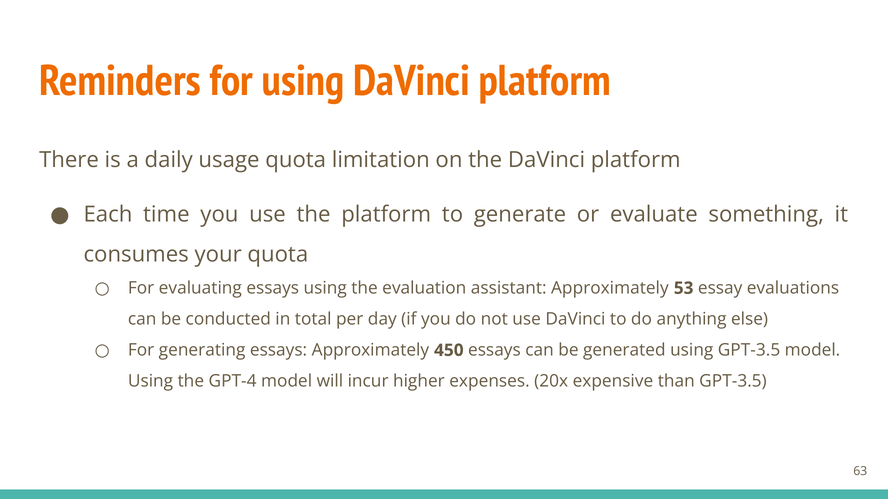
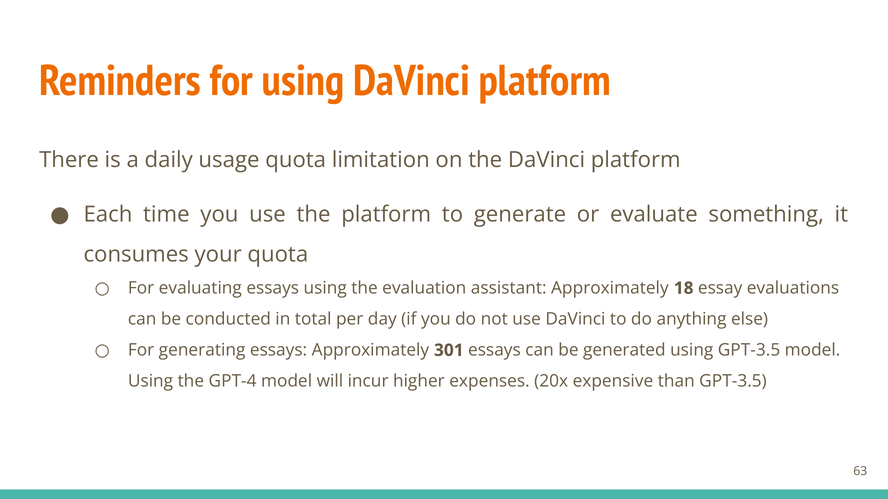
53: 53 -> 18 (684, 288)
450: 450 -> 301 (449, 351)
